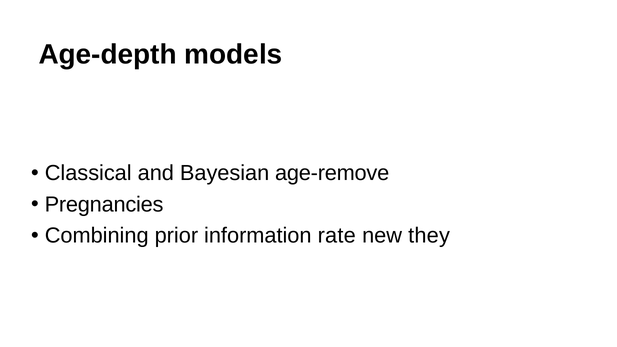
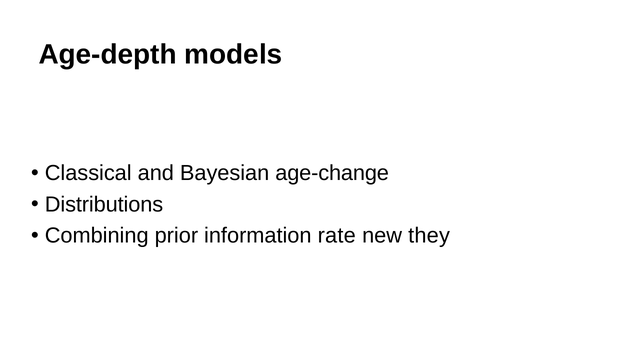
age-remove: age-remove -> age-change (332, 173)
Pregnancies: Pregnancies -> Distributions (104, 205)
